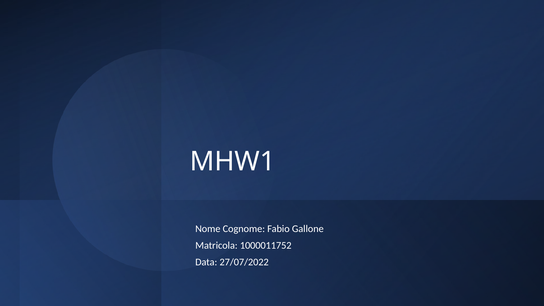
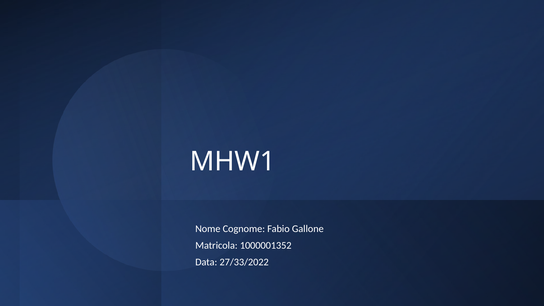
1000011752: 1000011752 -> 1000001352 (266, 246)
27/07/2022: 27/07/2022 -> 27/33/2022 (244, 262)
